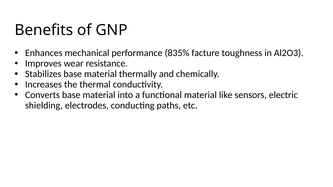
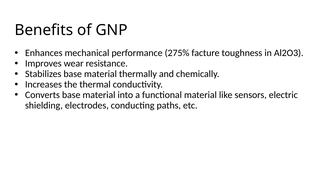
835%: 835% -> 275% (177, 53)
